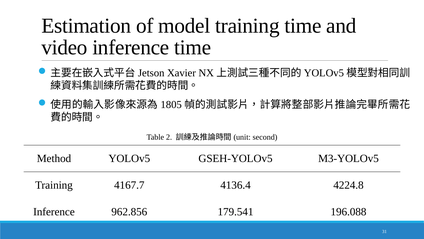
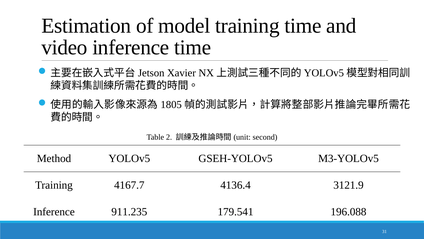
4224.8: 4224.8 -> 3121.9 (349, 185)
962.856: 962.856 -> 911.235 (129, 211)
